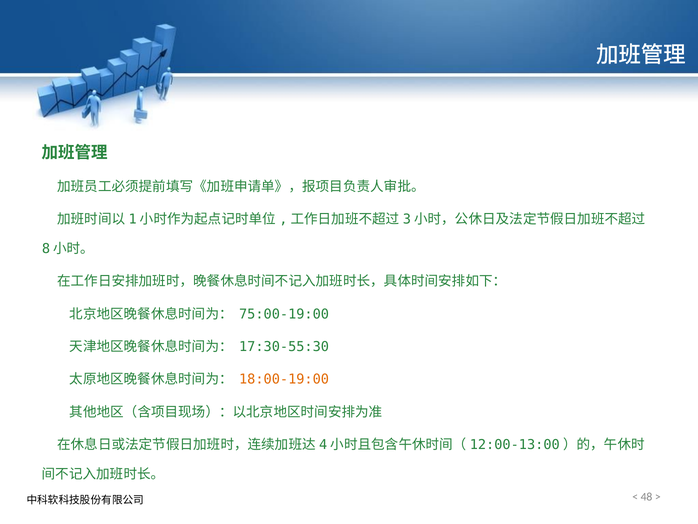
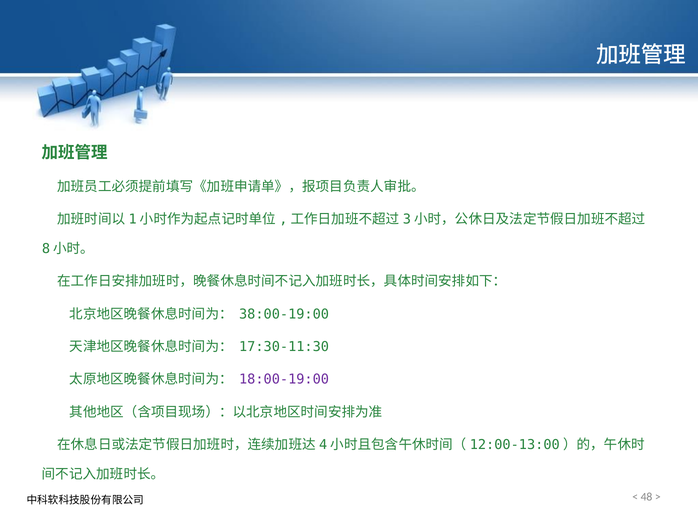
75:00-19:00: 75:00-19:00 -> 38:00-19:00 (284, 314)
17:30-55:30: 17:30-55:30 -> 17:30-11:30 (284, 346)
18:00-19:00 colour: orange -> purple (284, 379)
